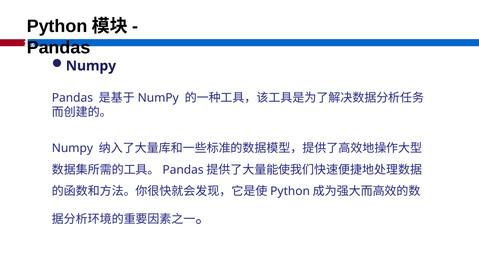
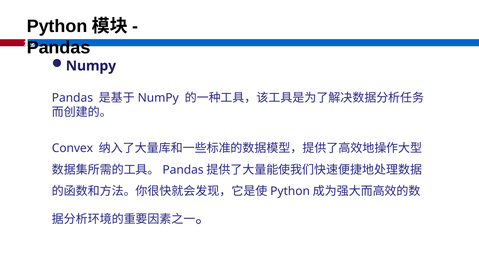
Numpy: Numpy -> Convex (72, 148)
